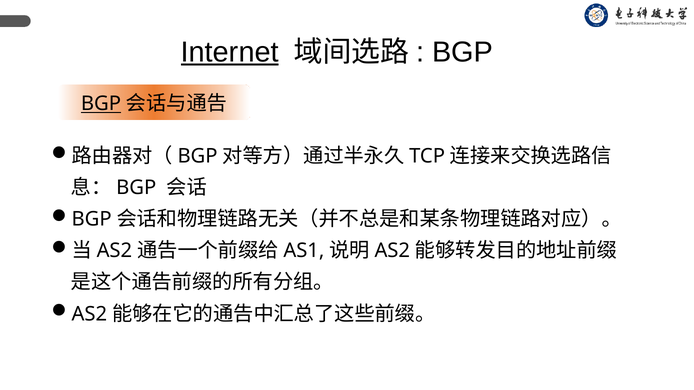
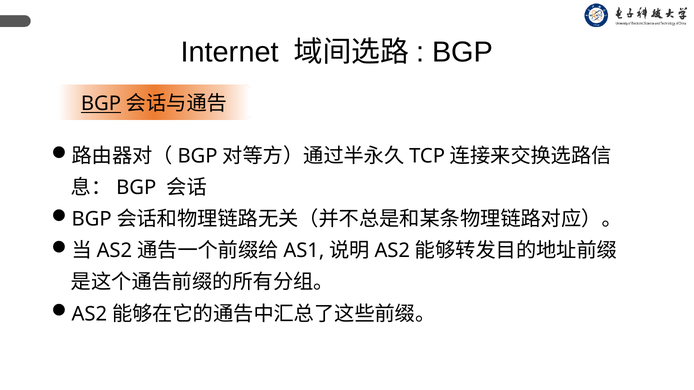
Internet underline: present -> none (230, 52)
